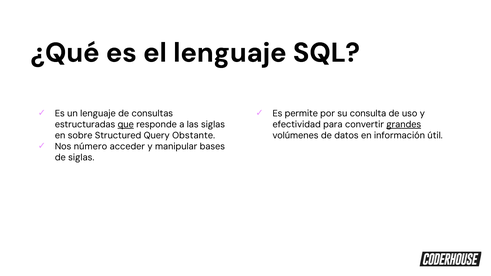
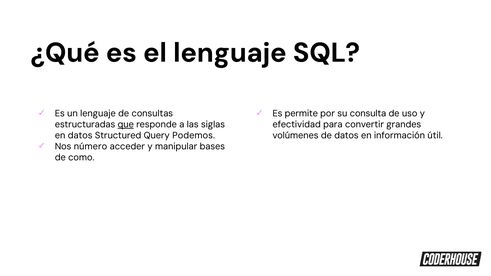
grandes underline: present -> none (404, 125)
en sobre: sobre -> datos (80, 136)
Obstante: Obstante -> Podemos (194, 136)
de siglas: siglas -> como (81, 158)
